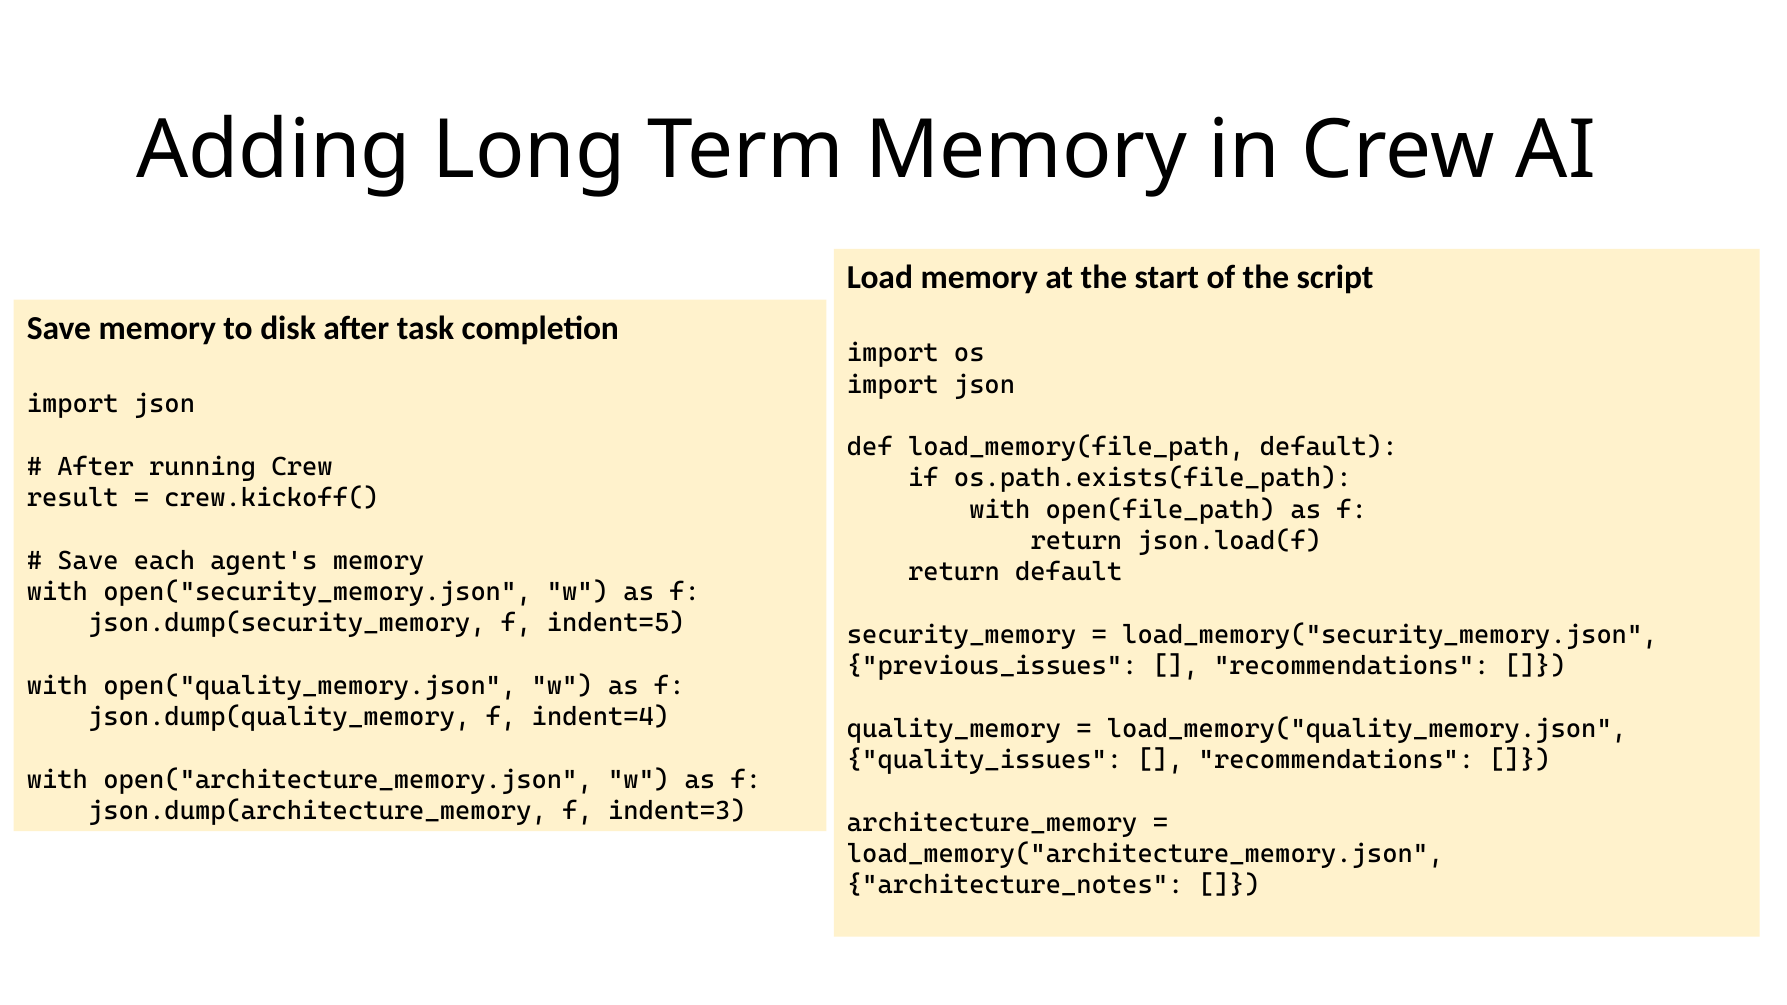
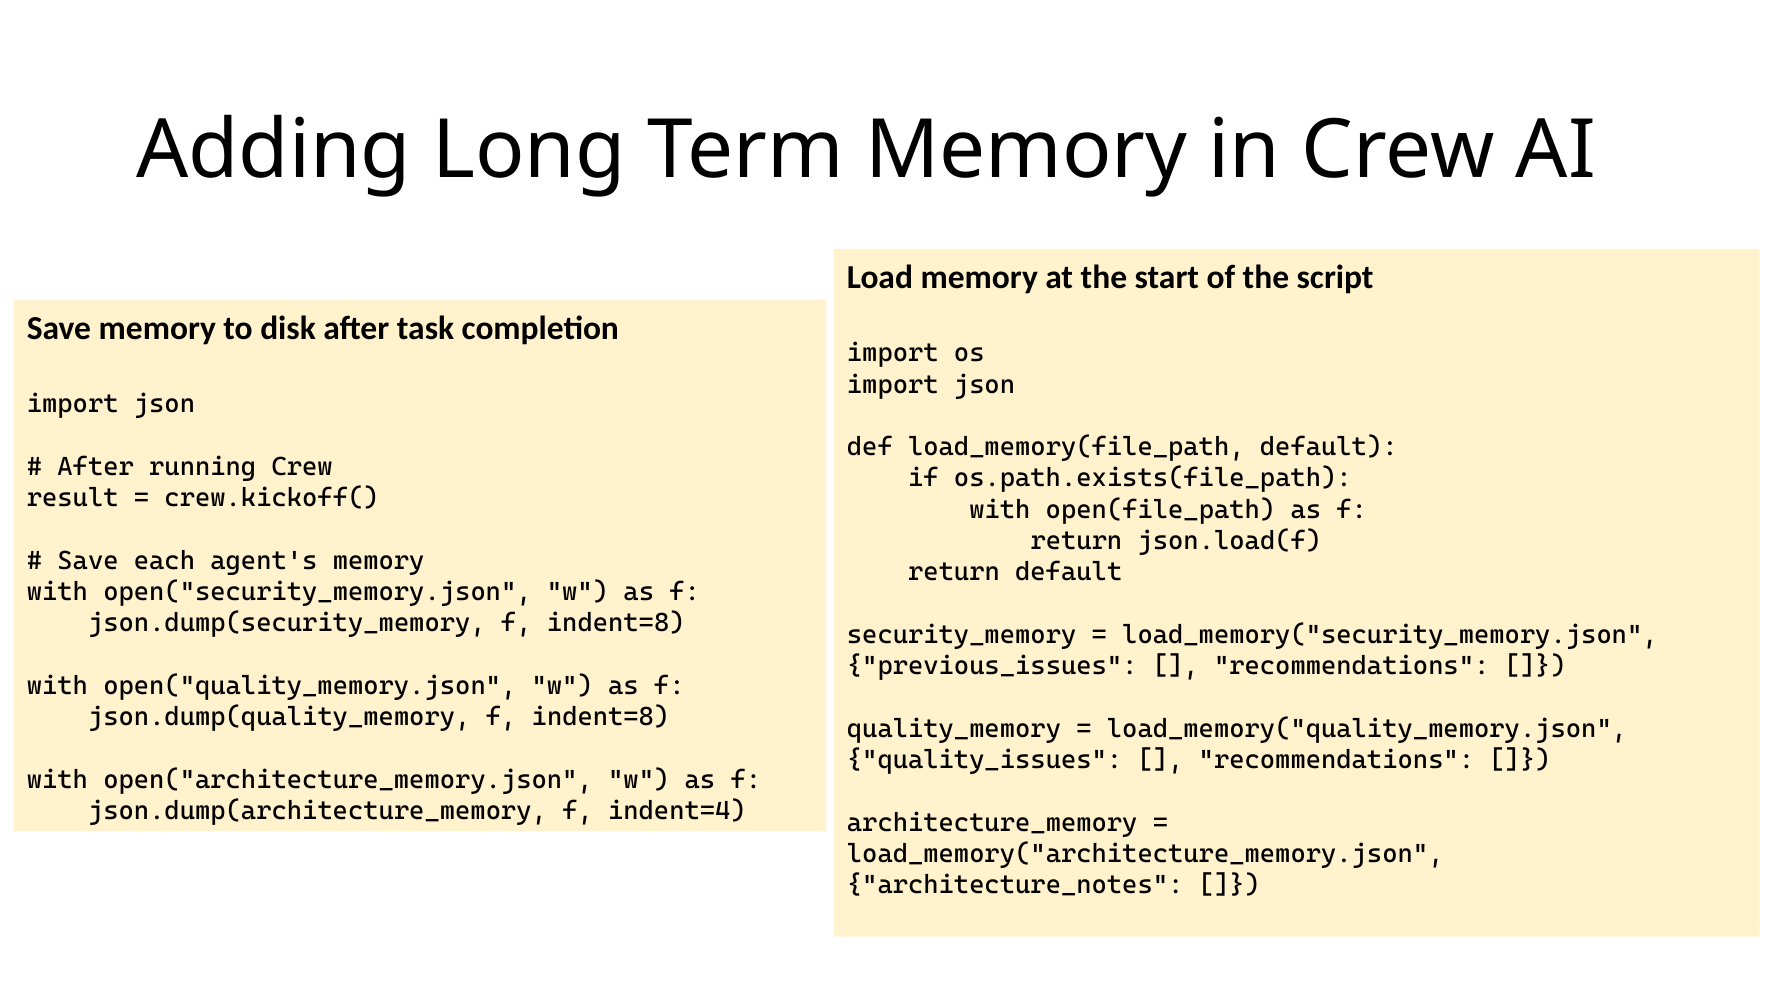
json.dump(security_memory f indent=5: indent=5 -> indent=8 (616, 623)
json.dump(quality_memory f indent=4: indent=4 -> indent=8 (600, 717)
indent=3: indent=3 -> indent=4 (677, 811)
